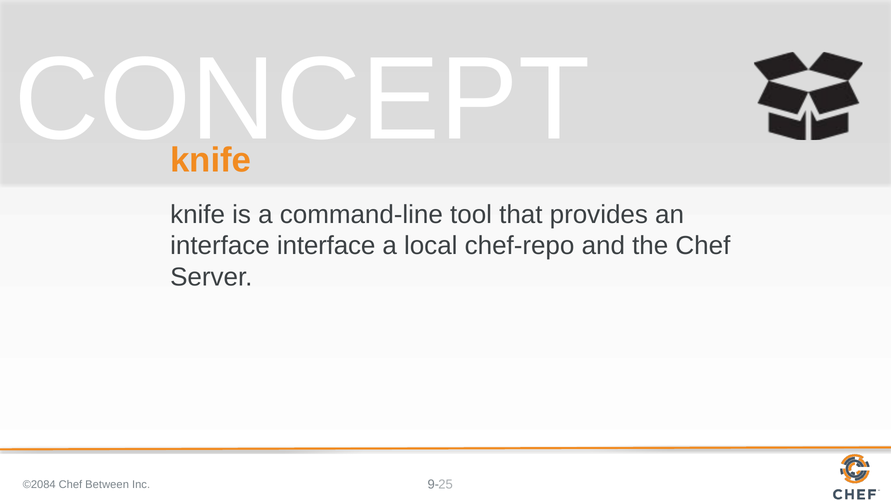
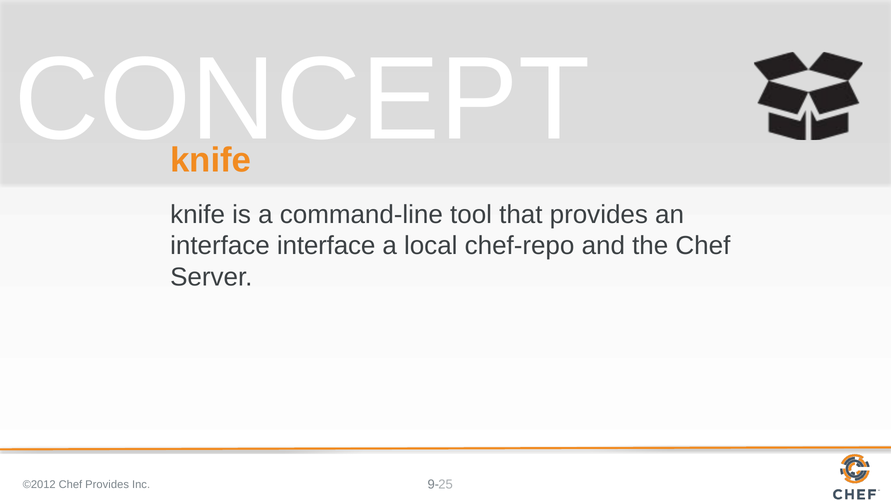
©2084: ©2084 -> ©2012 (39, 485)
Chef Between: Between -> Provides (107, 485)
